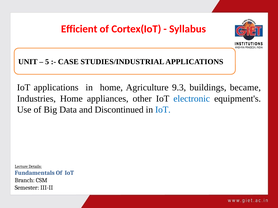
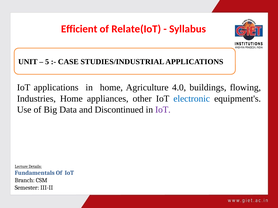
Cortex(IoT: Cortex(IoT -> Relate(IoT (136, 29)
9.3: 9.3 -> 4.0 (179, 88)
became: became -> flowing (245, 88)
IoT colour: blue -> purple (163, 110)
